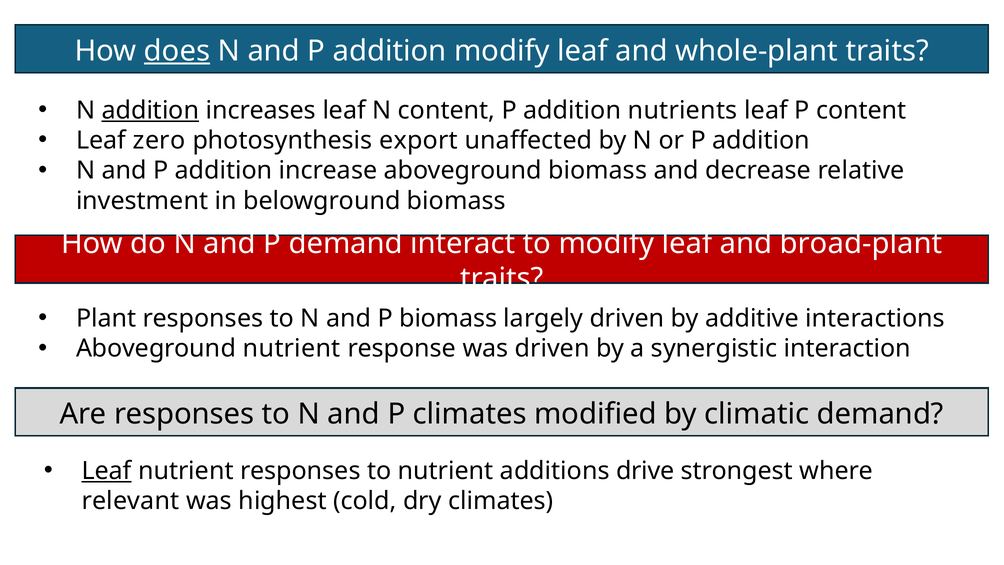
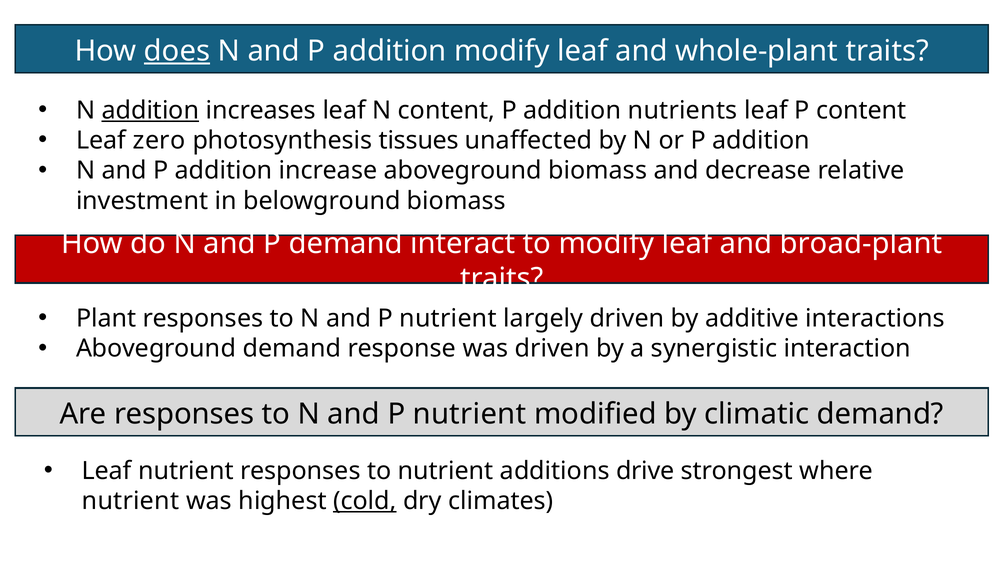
export: export -> tissues (419, 140)
biomass: biomass -> nutrient (448, 318)
Aboveground nutrient: nutrient -> demand (292, 348)
climates: climates -> nutrient (469, 414)
Leaf underline: present -> none (107, 471)
relevant: relevant -> nutrient (130, 501)
cold underline: none -> present (365, 501)
